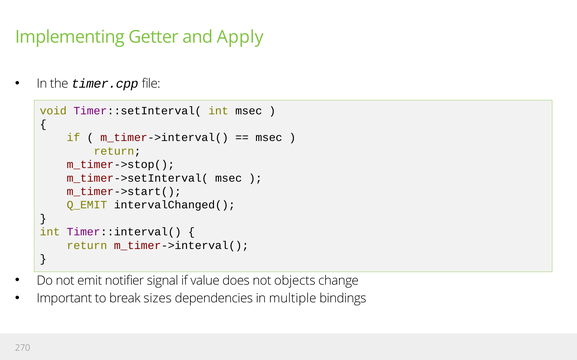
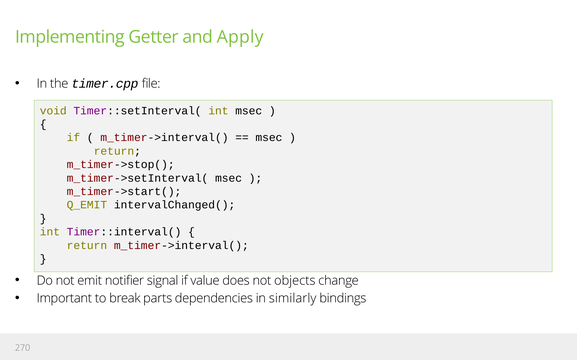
sizes: sizes -> parts (158, 299)
multiple: multiple -> similarly (293, 299)
